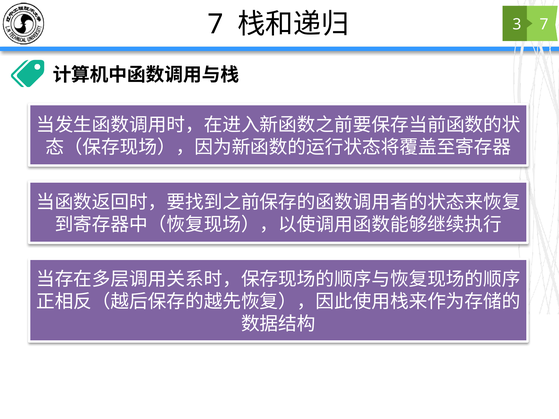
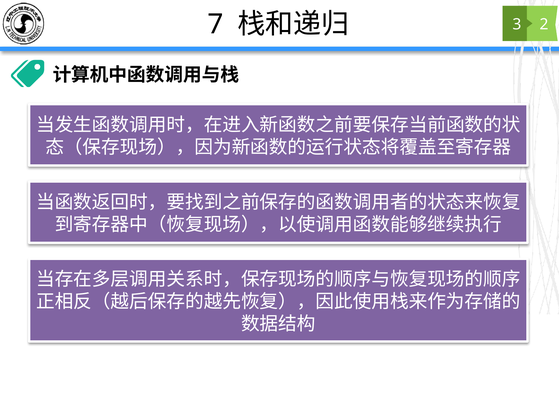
7: 7 -> 2 (544, 25)
